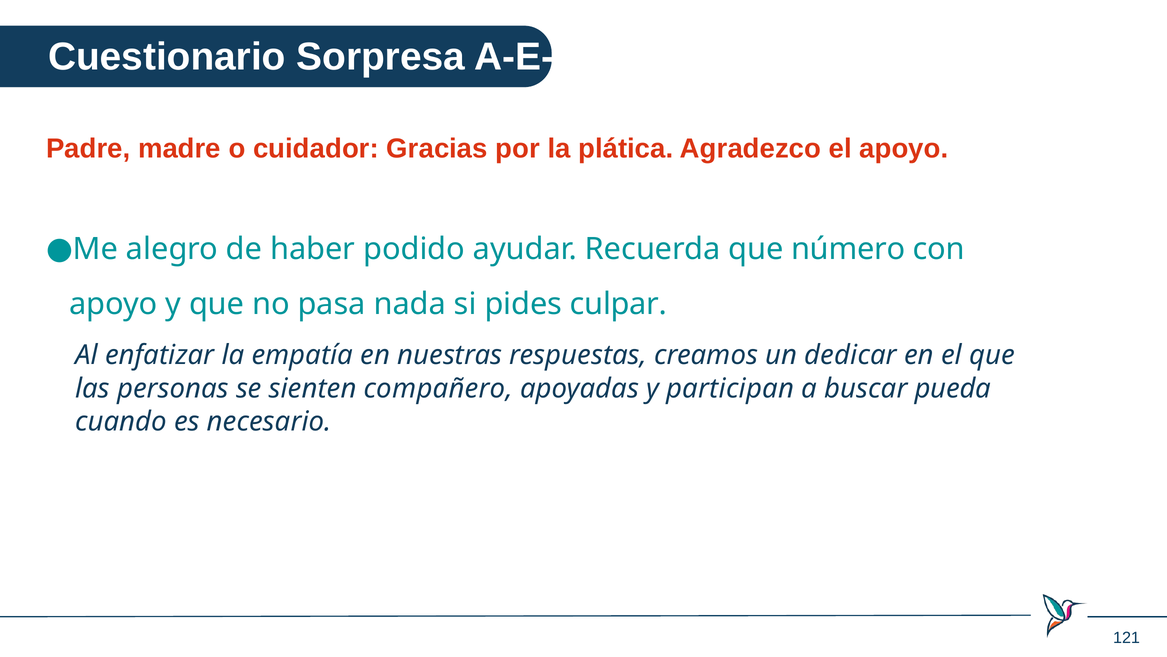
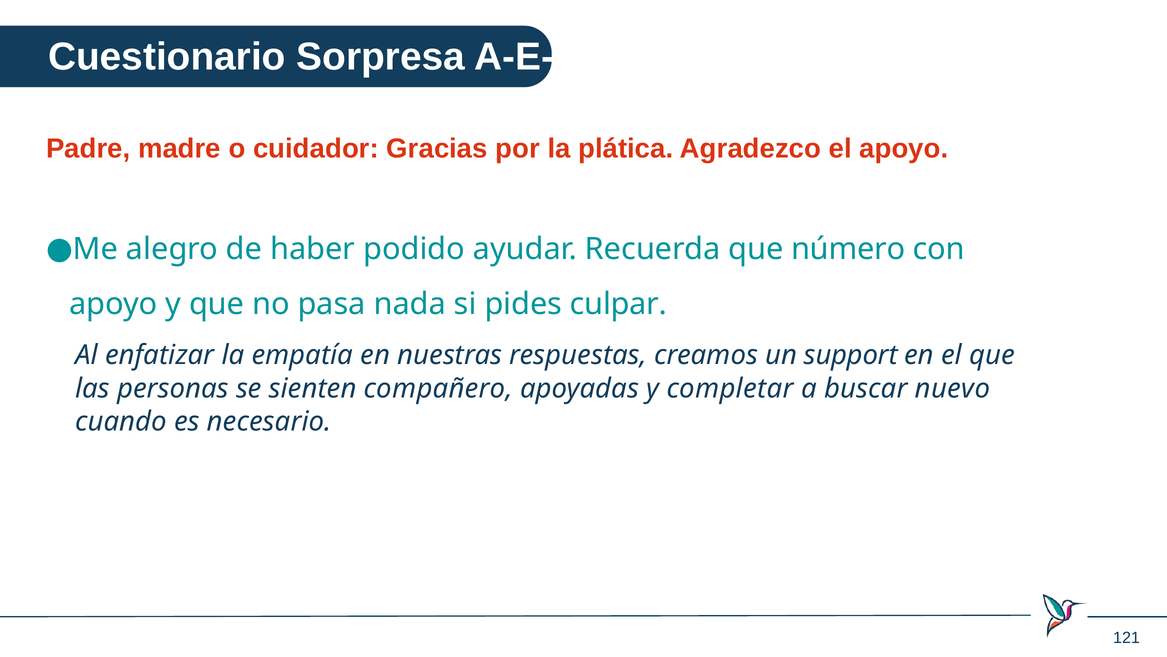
dedicar: dedicar -> support (851, 355)
participan: participan -> completar (730, 388)
pueda: pueda -> nuevo (953, 388)
